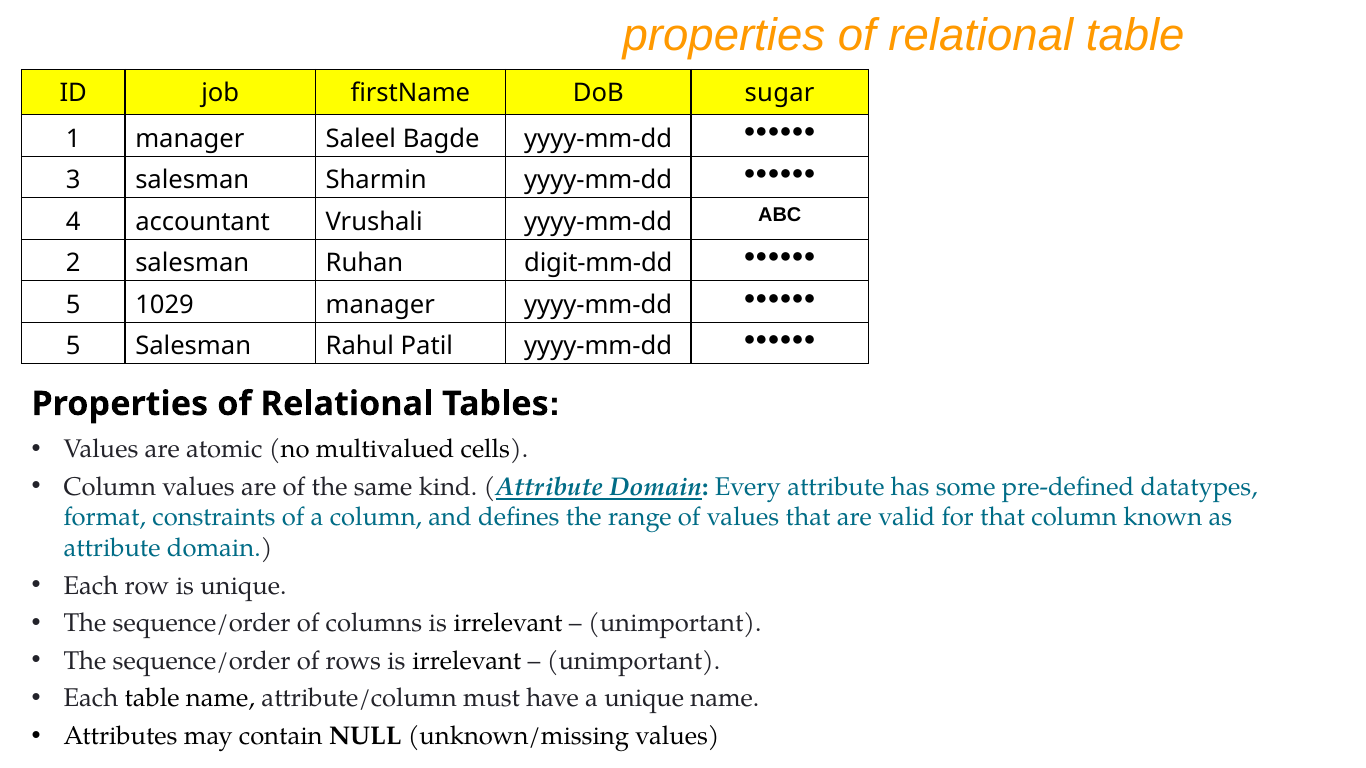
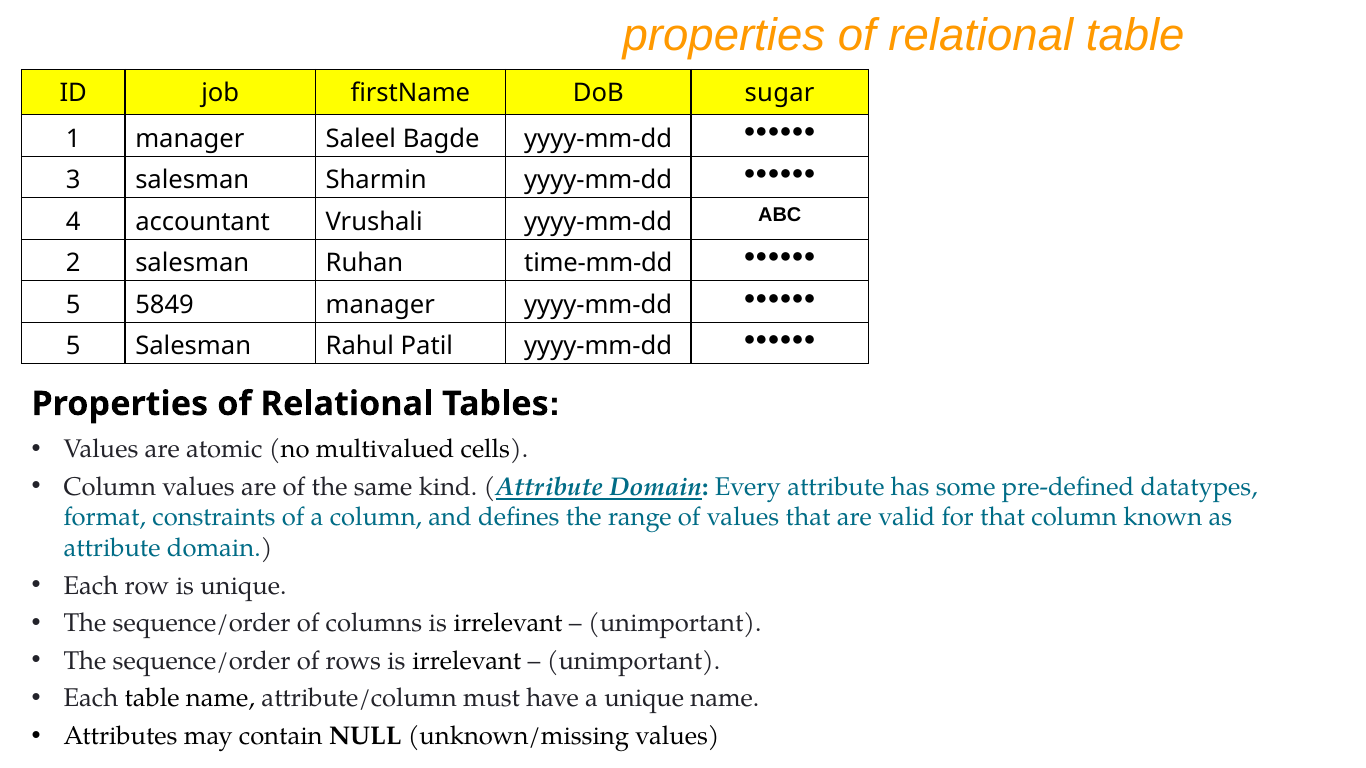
digit-mm-dd: digit-mm-dd -> time-mm-dd (598, 263)
1029: 1029 -> 5849 (165, 305)
